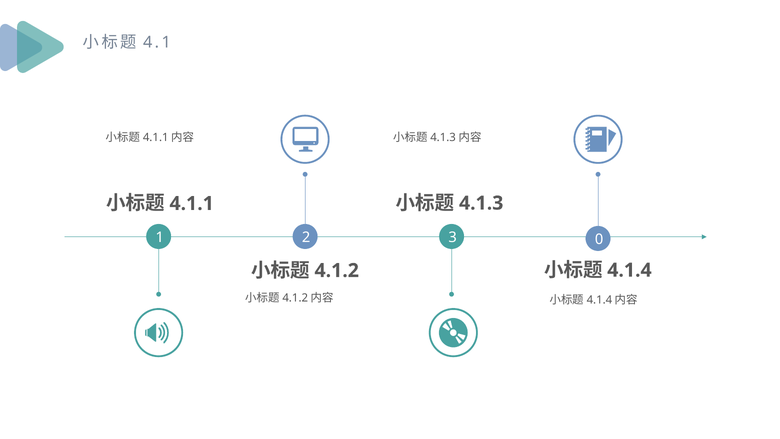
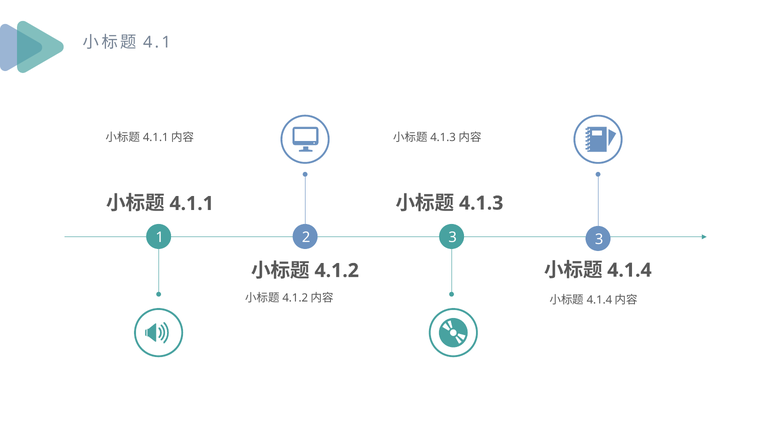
3 0: 0 -> 3 (599, 239)
